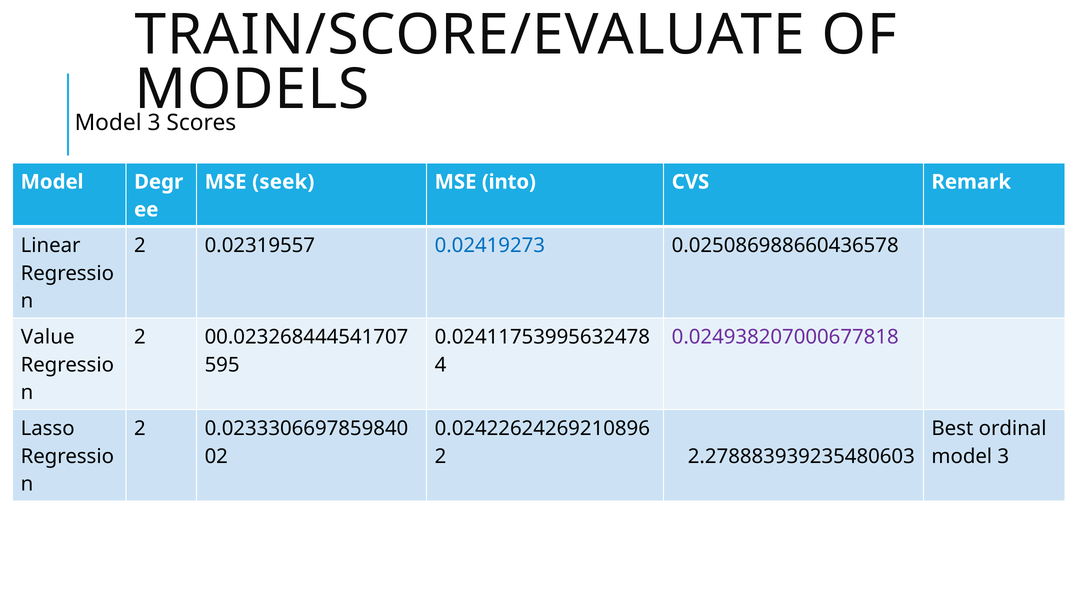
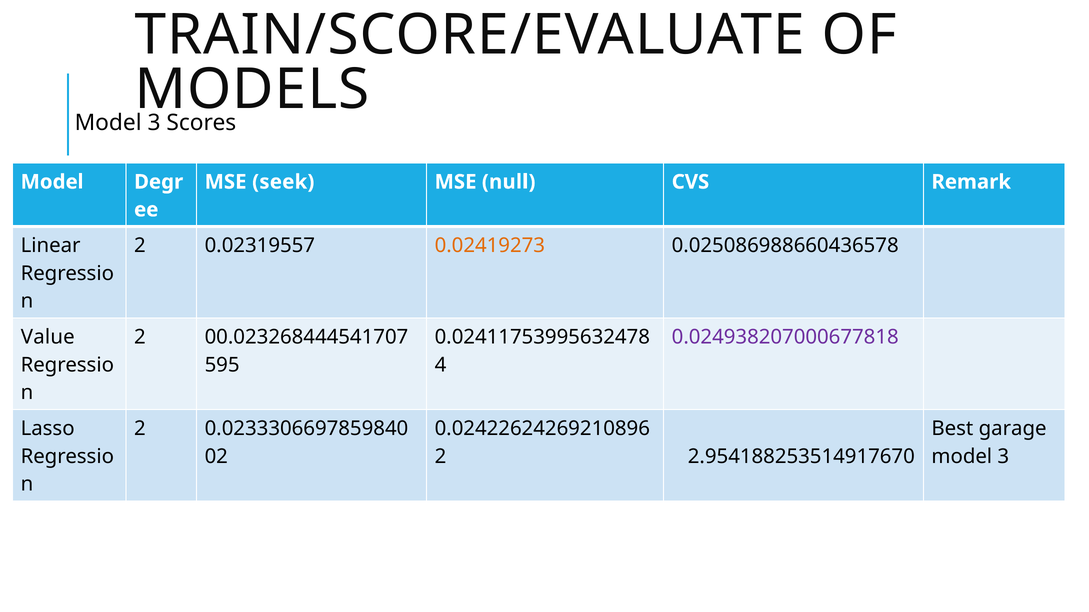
into: into -> null (509, 182)
0.02419273 colour: blue -> orange (490, 246)
ordinal: ordinal -> garage (1013, 429)
2.278883939235480603: 2.278883939235480603 -> 2.954188253514917670 (801, 457)
